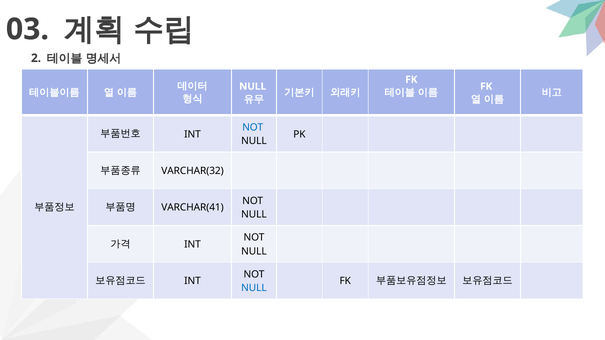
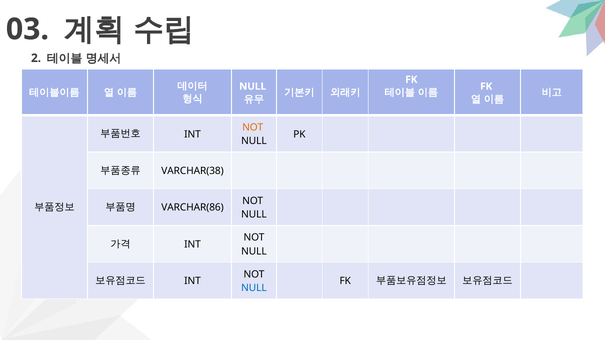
NOT colour: blue -> orange (253, 127)
VARCHAR(32: VARCHAR(32 -> VARCHAR(38 (193, 171)
VARCHAR(41: VARCHAR(41 -> VARCHAR(86 (193, 208)
